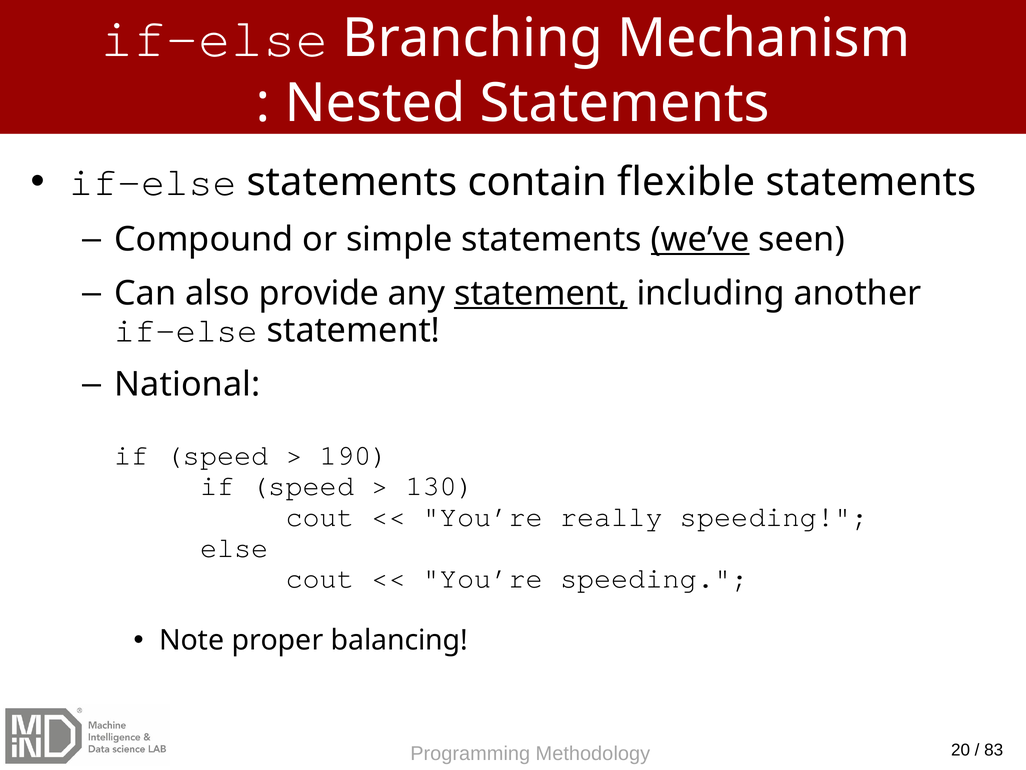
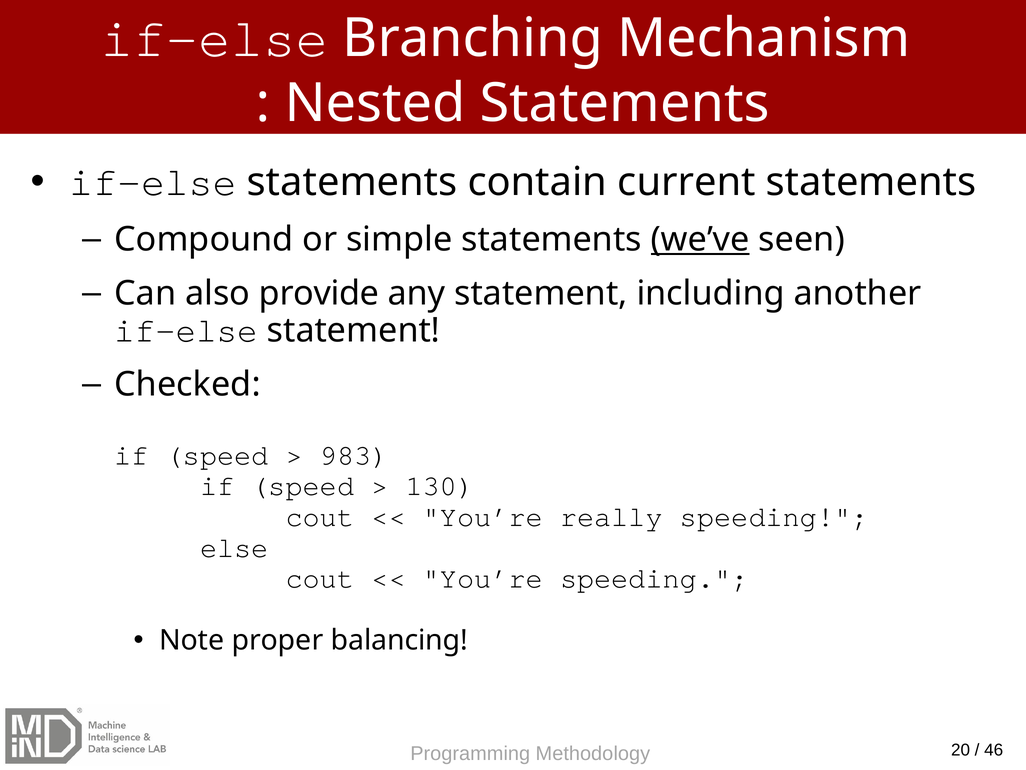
flexible: flexible -> current (687, 182)
statement underline: present -> none (541, 293)
National: National -> Checked (187, 384)
190: 190 -> 983 (354, 455)
83: 83 -> 46 (994, 750)
